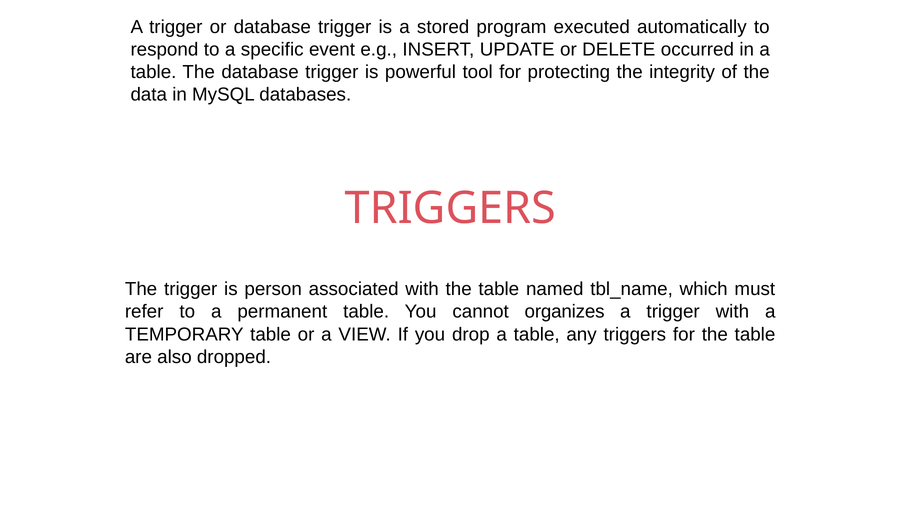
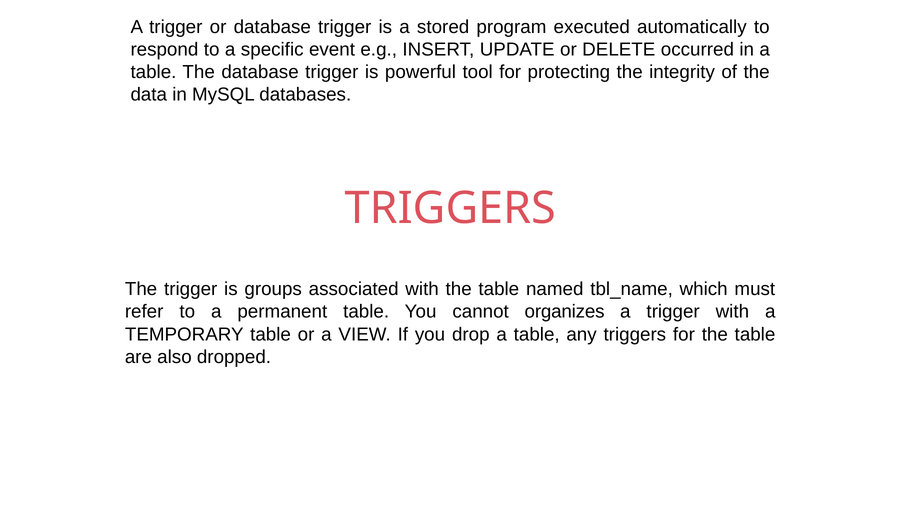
person: person -> groups (273, 289)
